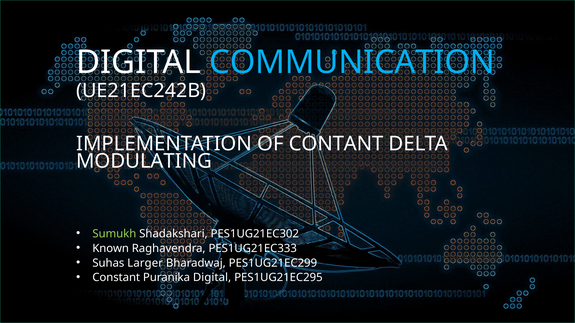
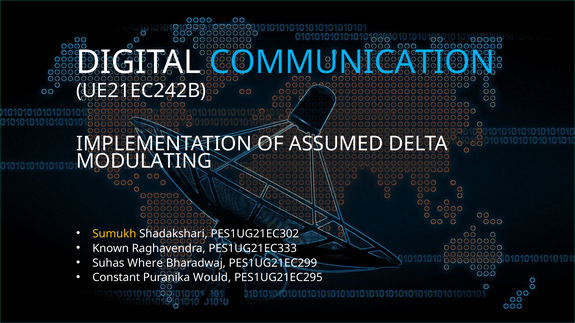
CONTANT: CONTANT -> ASSUMED (336, 144)
Sumukh colour: light green -> yellow (114, 234)
Larger: Larger -> Where (145, 263)
Puranika Digital: Digital -> Would (212, 278)
